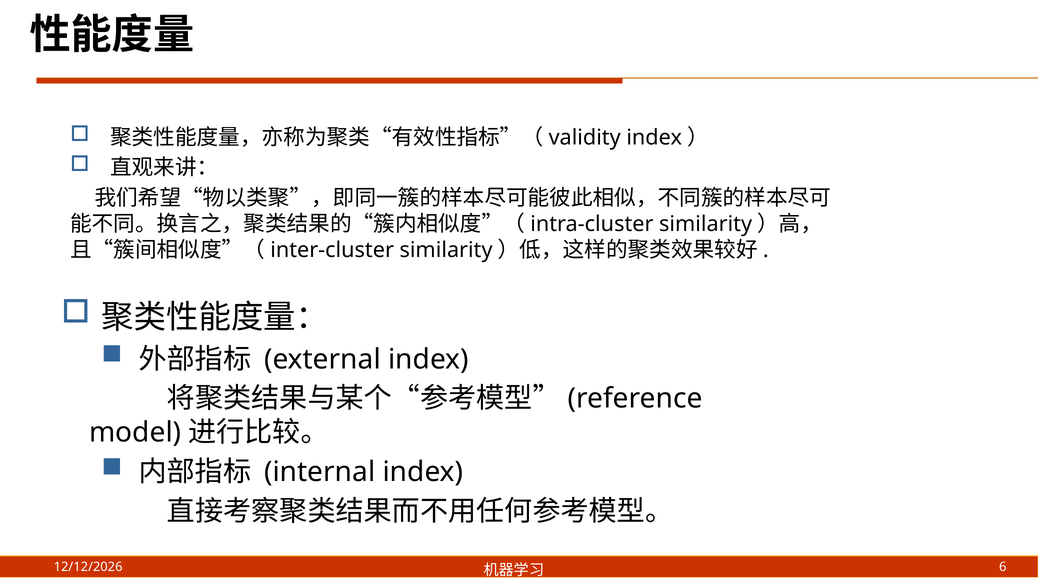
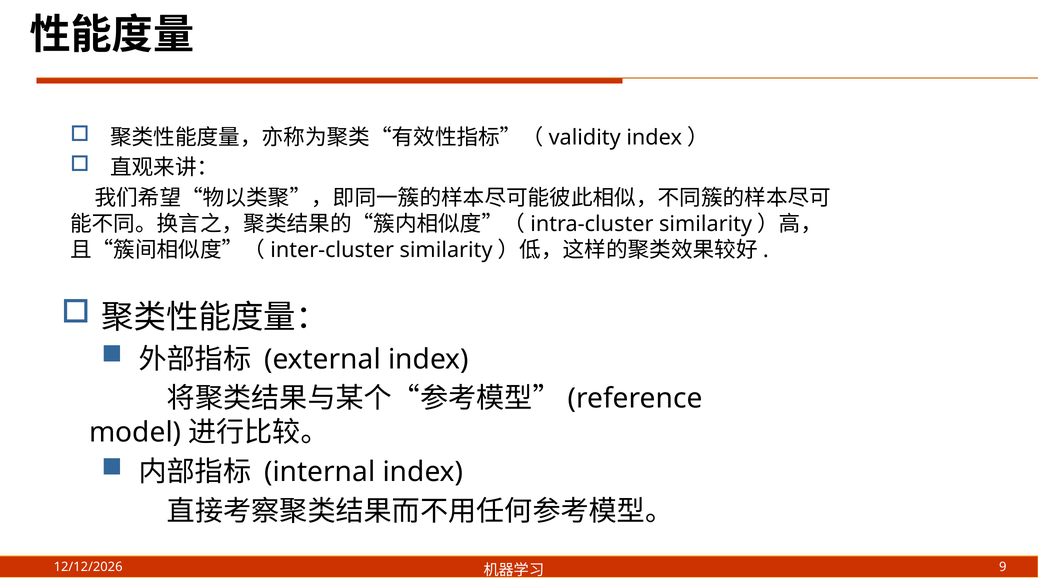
6: 6 -> 9 (1003, 567)
